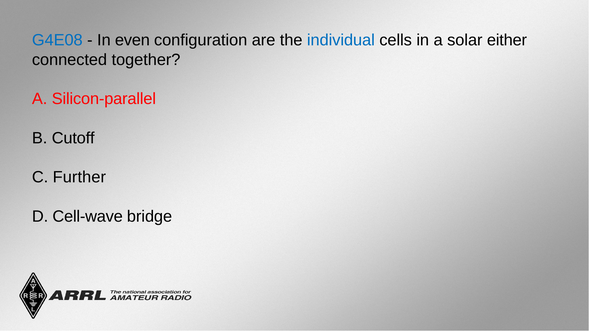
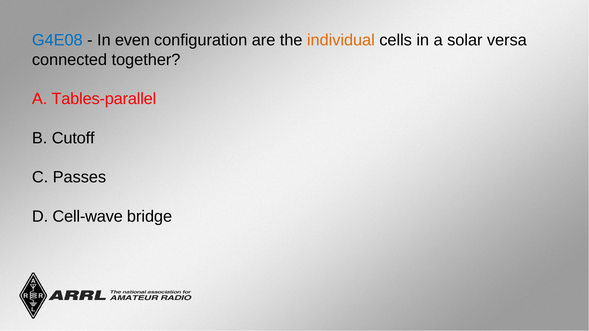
individual colour: blue -> orange (341, 40)
either: either -> versa (507, 40)
Silicon-parallel: Silicon-parallel -> Tables-parallel (104, 99)
Further: Further -> Passes (79, 177)
